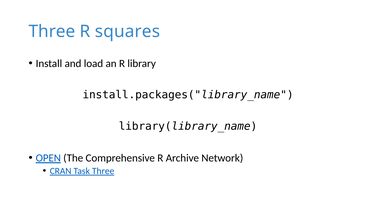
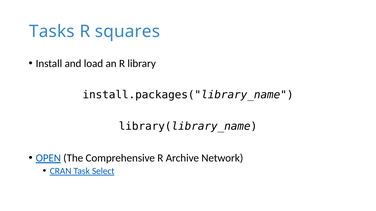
Three: Three -> Tasks (52, 32)
Task Three: Three -> Select (103, 171)
